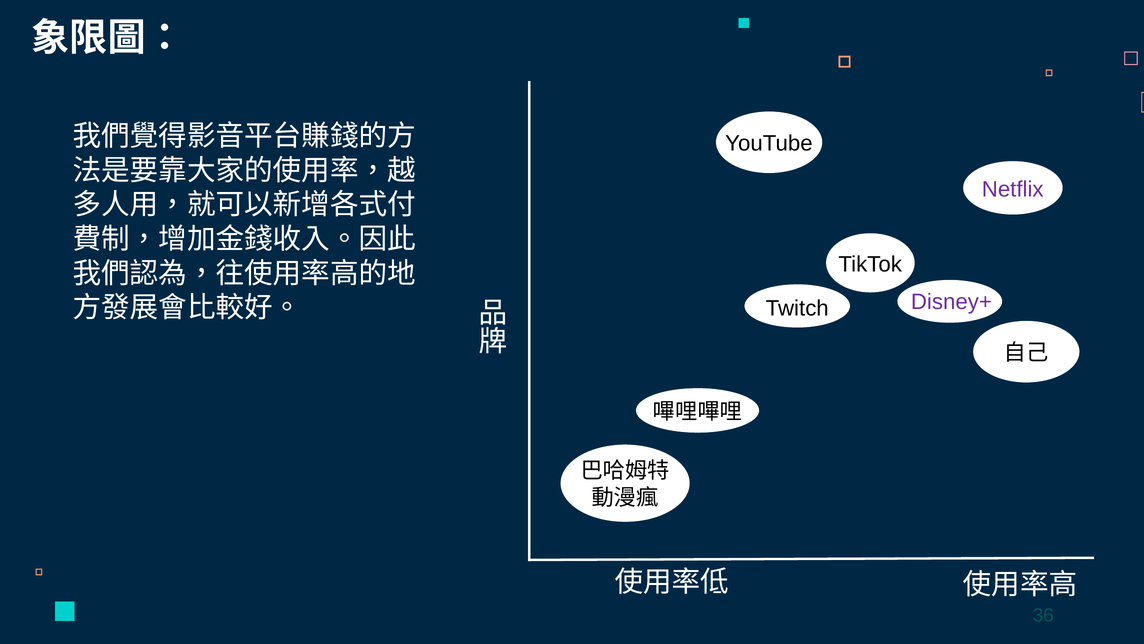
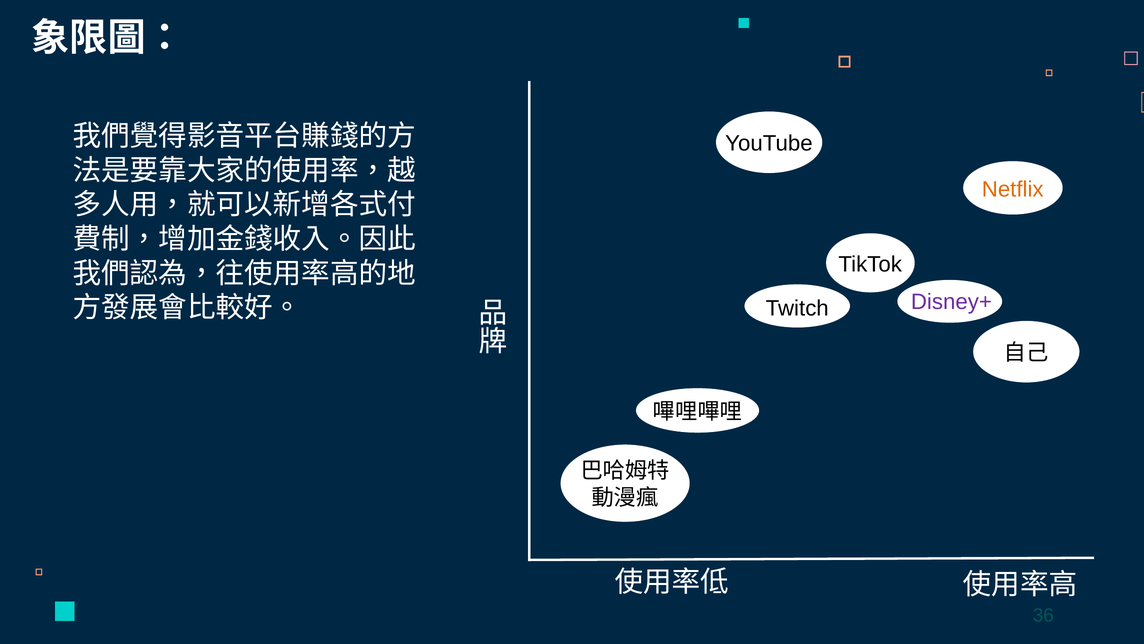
Netflix colour: purple -> orange (1013, 189)
